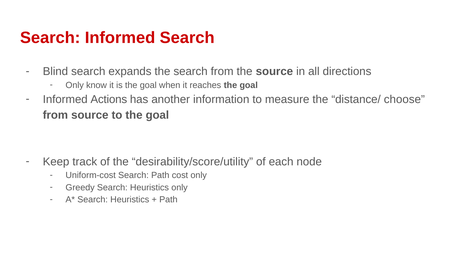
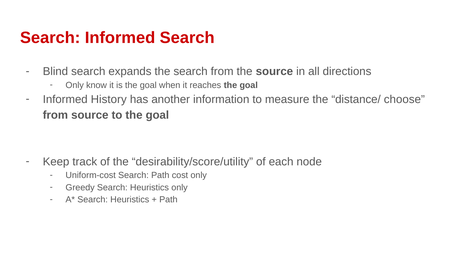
Actions: Actions -> History (109, 99)
